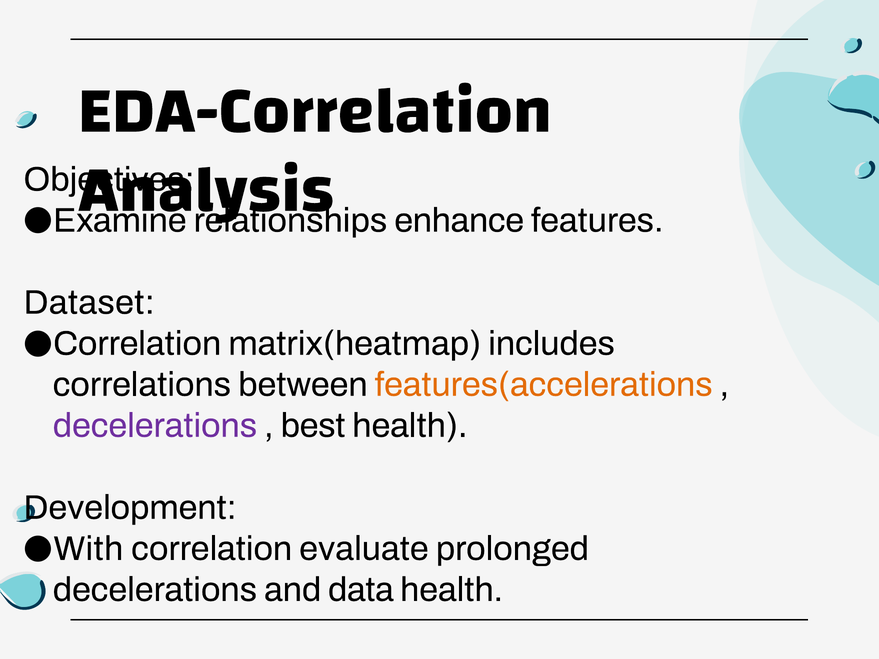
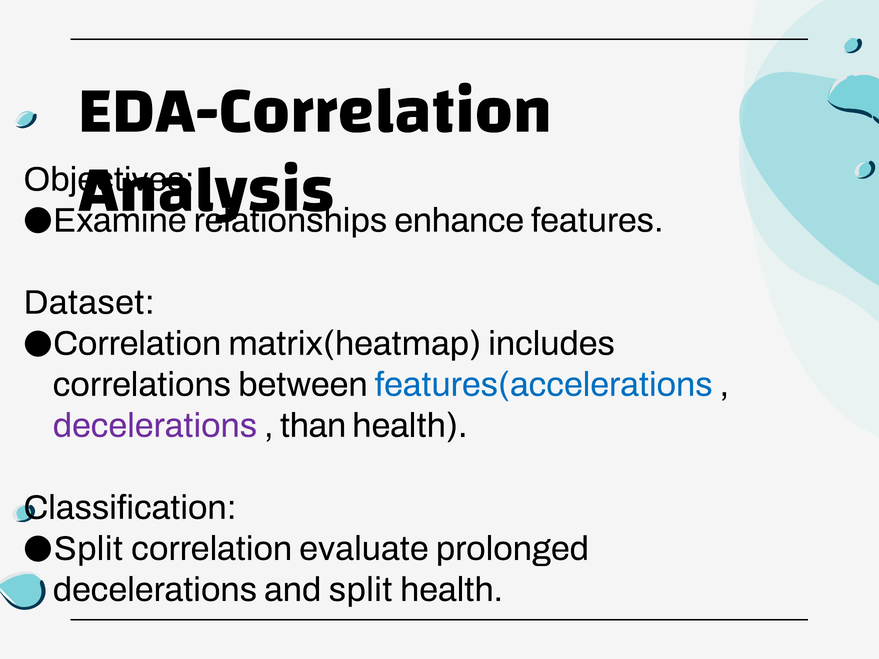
features(accelerations colour: orange -> blue (544, 385)
best: best -> than (313, 426)
Development: Development -> Classification (130, 508)
With: With -> Split (88, 549)
and data: data -> split (361, 590)
